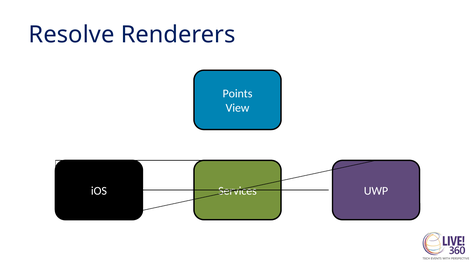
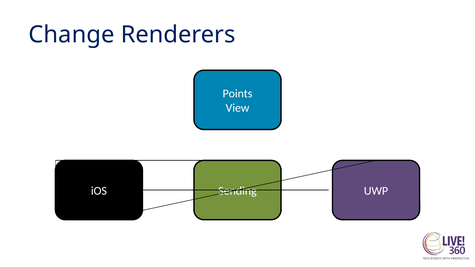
Resolve: Resolve -> Change (72, 35)
Services: Services -> Sending (237, 191)
